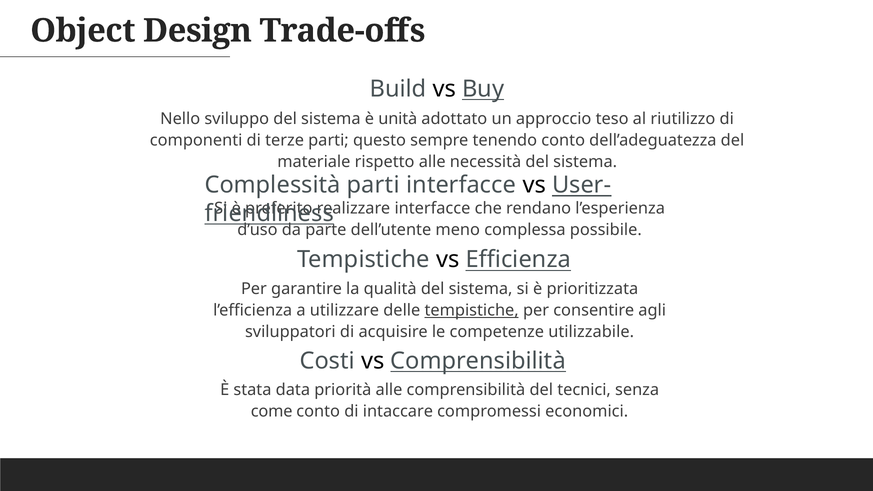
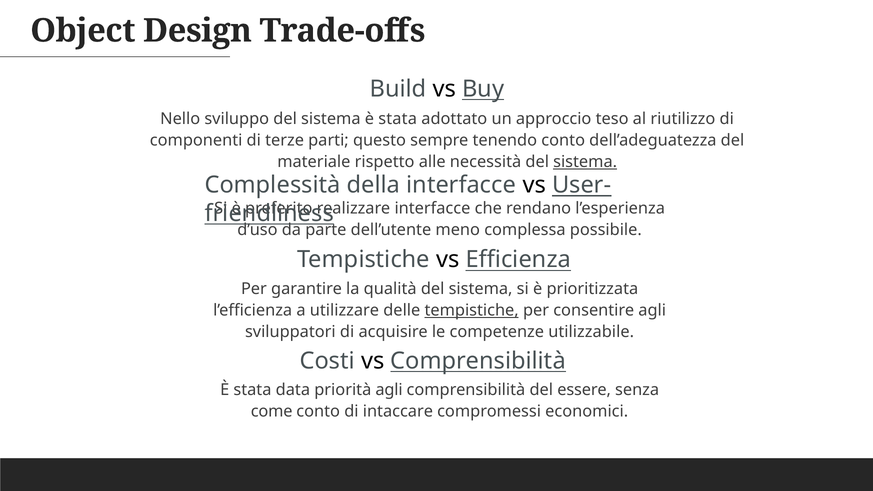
sistema è unità: unità -> stata (398, 119)
sistema underline: none -> present (585, 162)
Complessità parti: parti -> della (373, 185)
priorità alle: alle -> agli (389, 390)
tecnici: tecnici -> essere (584, 390)
